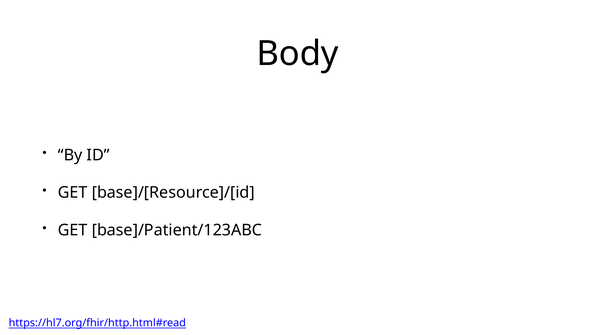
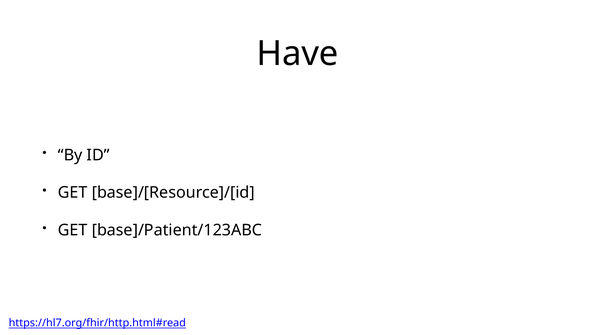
Body: Body -> Have (298, 54)
